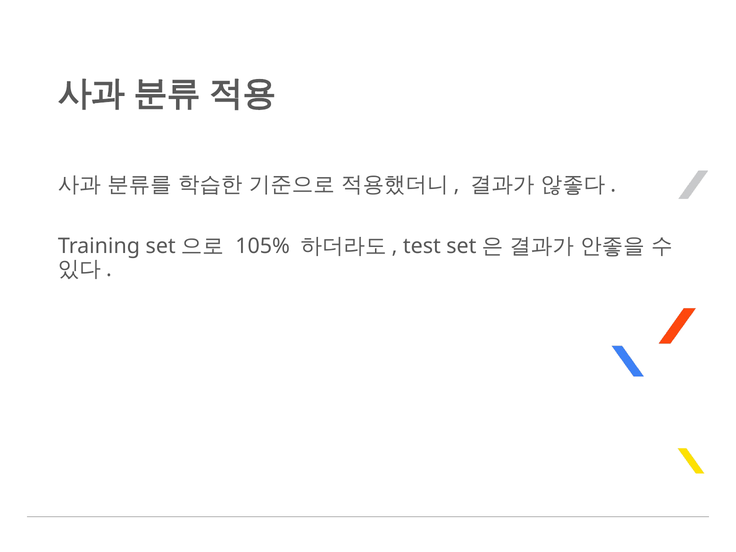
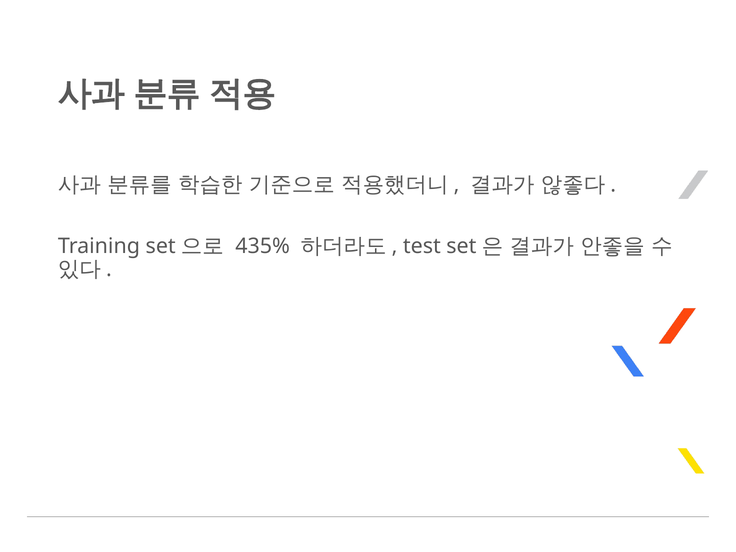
105%: 105% -> 435% (263, 246)
